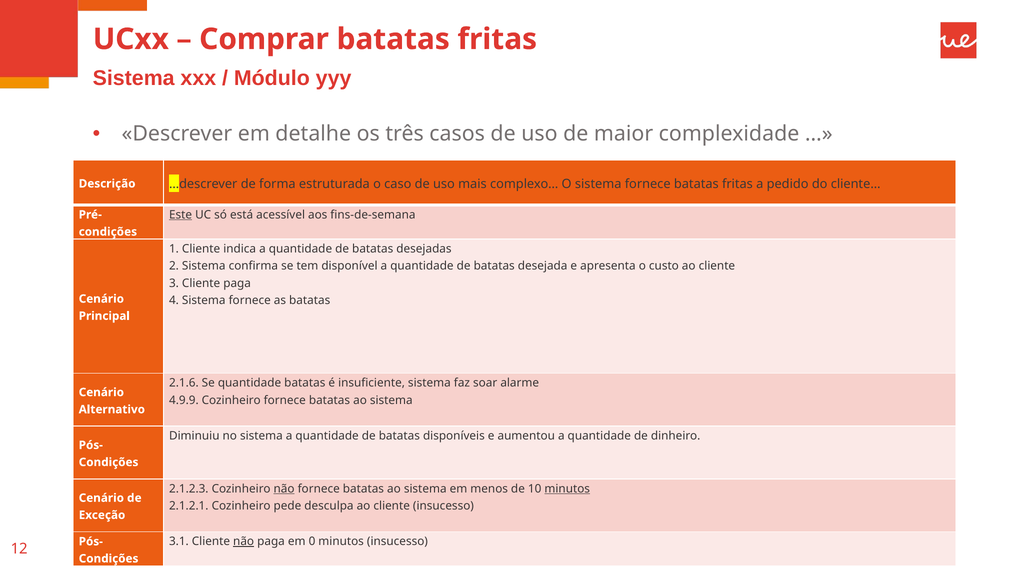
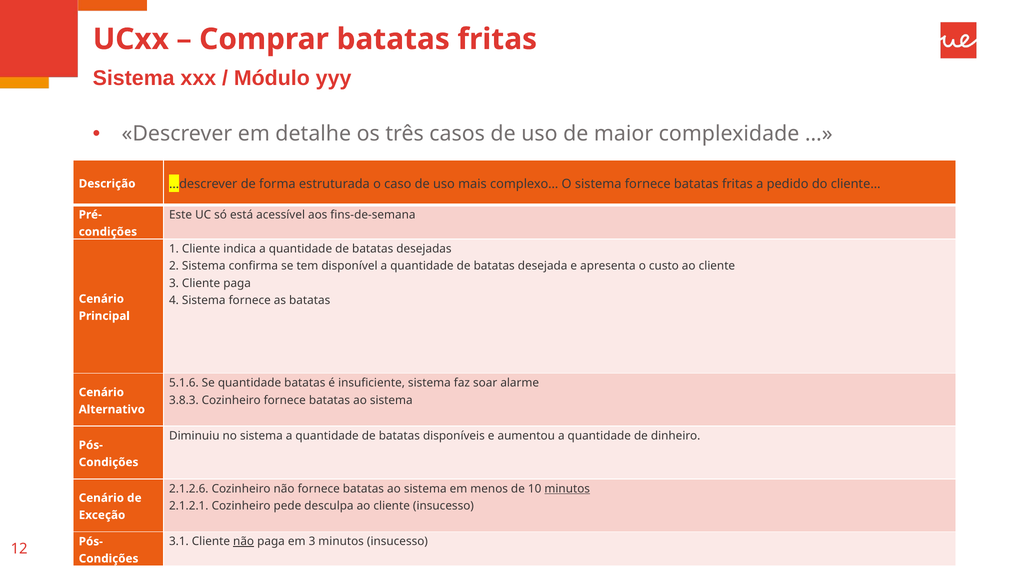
Este underline: present -> none (181, 215)
2.1.6: 2.1.6 -> 5.1.6 (184, 383)
4.9.9: 4.9.9 -> 3.8.3 (184, 400)
2.1.2.3: 2.1.2.3 -> 2.1.2.6 (189, 489)
não underline: present -> none (284, 489)
em 0: 0 -> 3 (312, 541)
